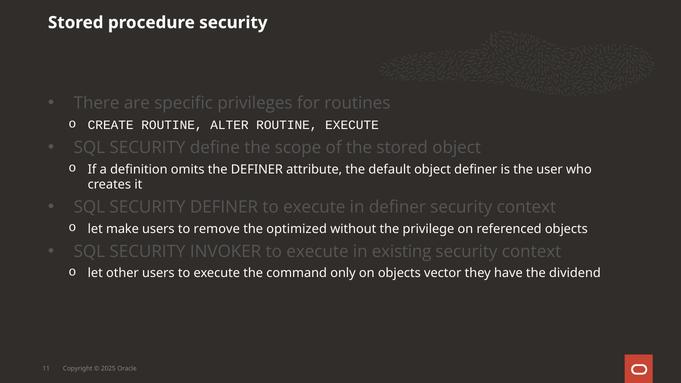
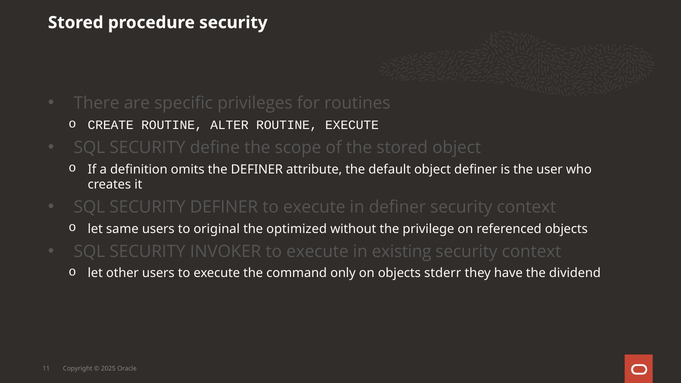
make: make -> same (122, 229)
remove: remove -> original (217, 229)
vector: vector -> stderr (443, 273)
